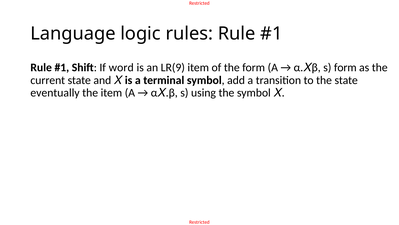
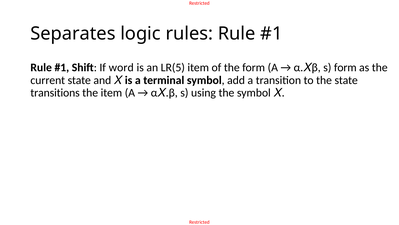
Language: Language -> Separates (73, 34)
LR(9: LR(9 -> LR(5 (173, 67)
eventually: eventually -> transitions (55, 93)
